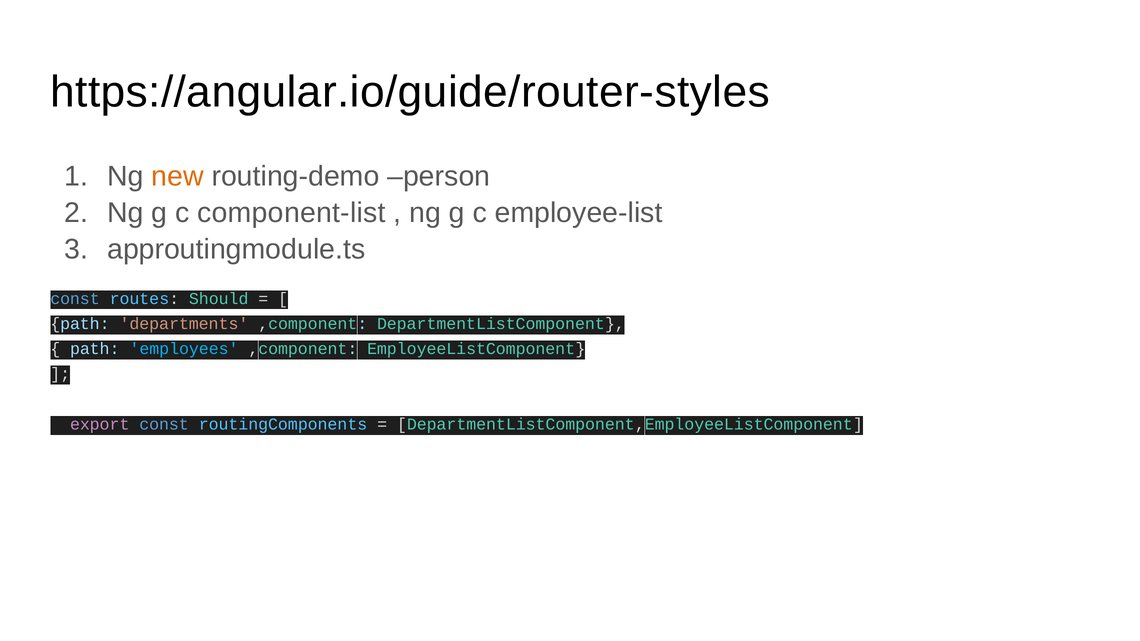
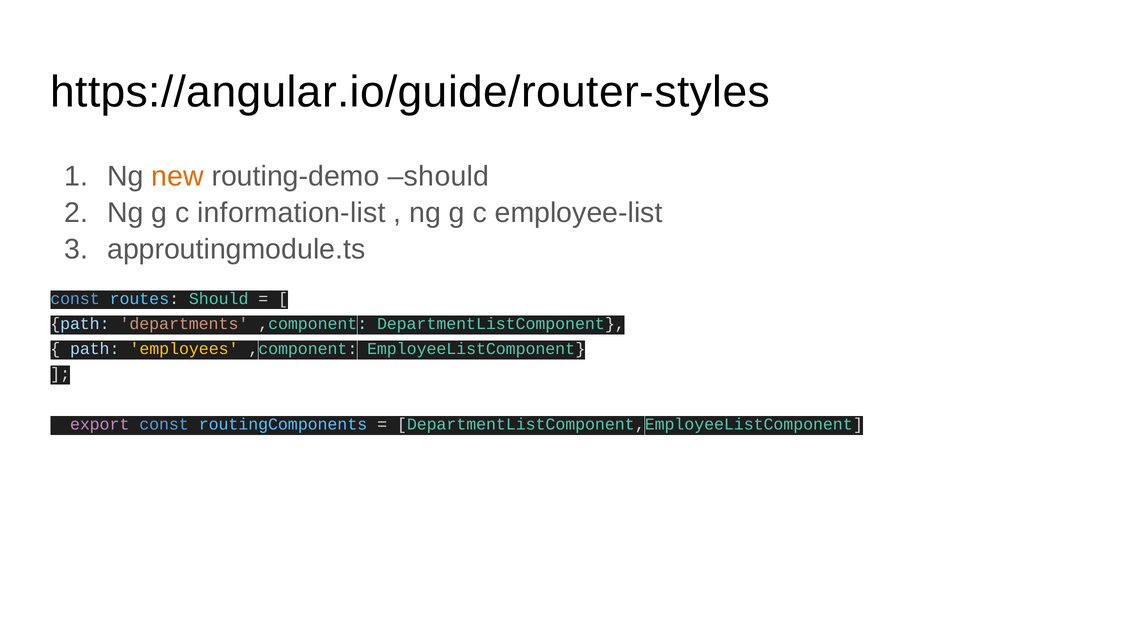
routing-demo person: person -> should (439, 176)
component-list: component-list -> information-list (291, 213)
employees colour: light blue -> yellow (184, 349)
